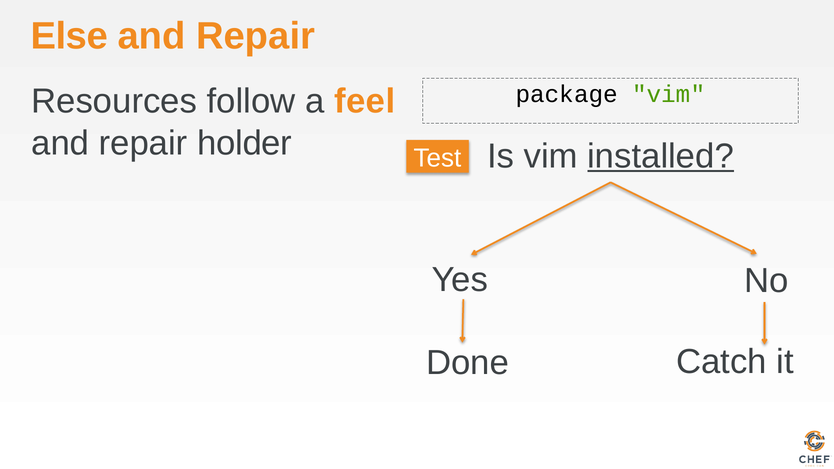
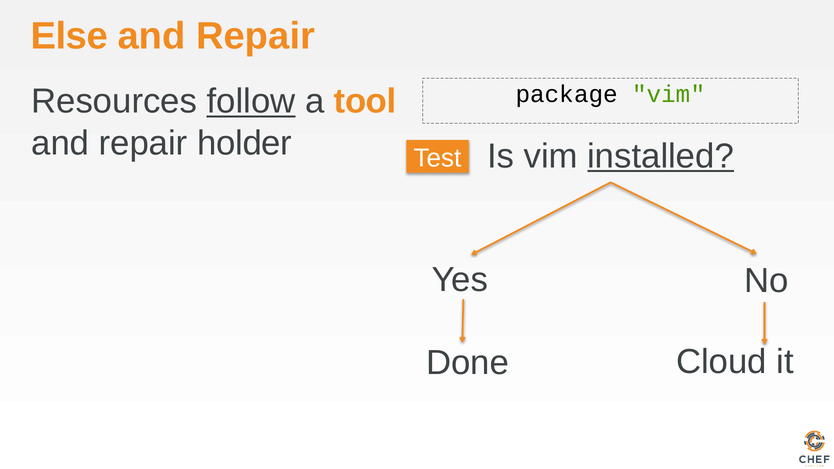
follow underline: none -> present (251, 101)
feel: feel -> tool (365, 101)
Catch: Catch -> Cloud (721, 362)
